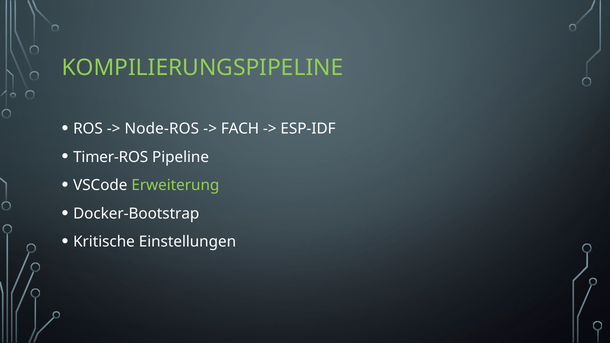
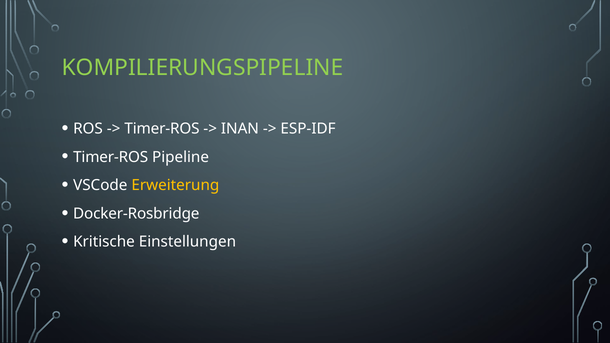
Node-ROS: Node-ROS -> Timer-ROS (162, 129)
FACH: FACH -> INAN (240, 129)
Erweiterung colour: light green -> yellow (175, 185)
Docker-Bootstrap: Docker-Bootstrap -> Docker-Rosbridge (136, 214)
